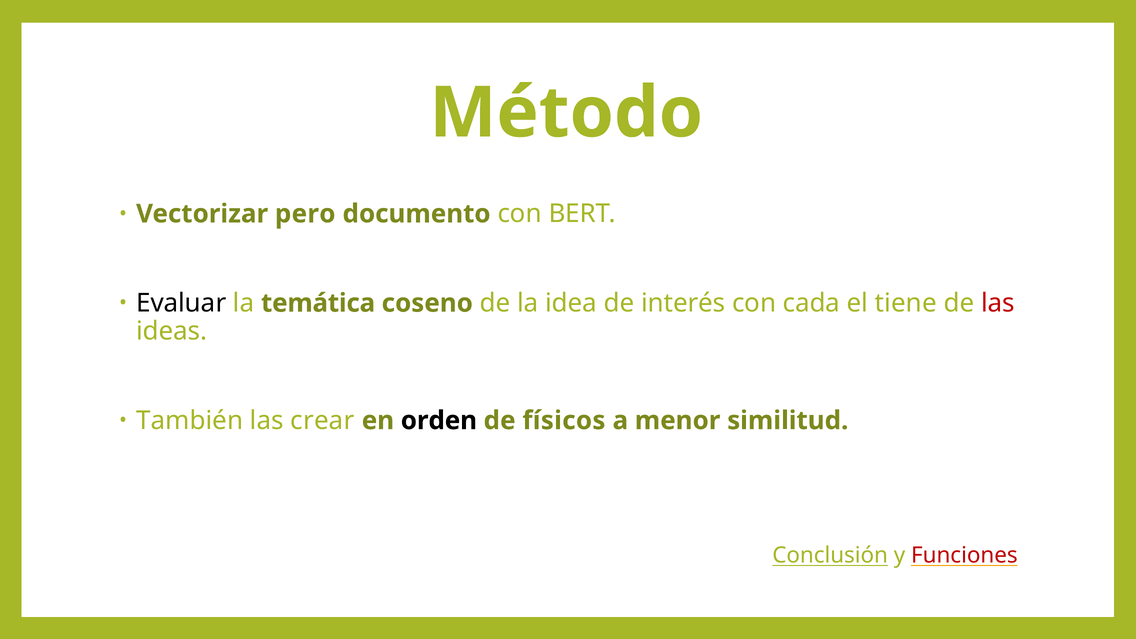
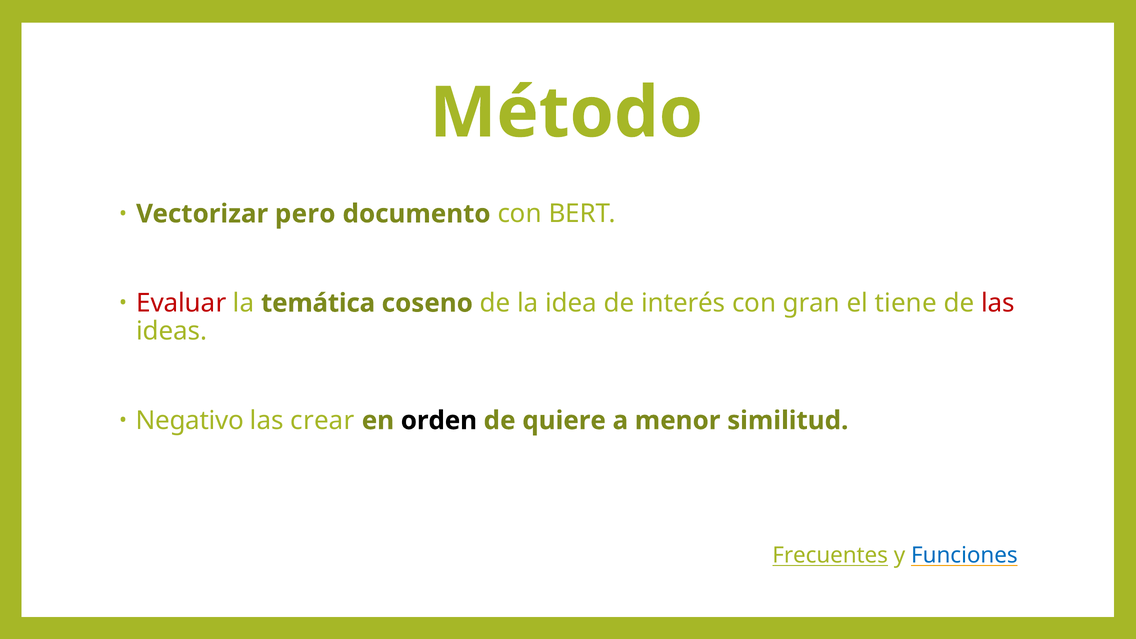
Evaluar colour: black -> red (181, 303)
cada: cada -> gran (811, 303)
También: También -> Negativo (190, 421)
físicos: físicos -> quiere (564, 421)
Conclusión: Conclusión -> Frecuentes (830, 555)
Funciones colour: red -> blue (964, 555)
